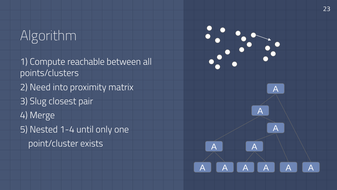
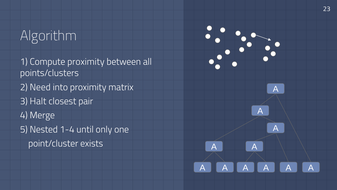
Compute reachable: reachable -> proximity (86, 62)
Slug: Slug -> Halt (38, 101)
